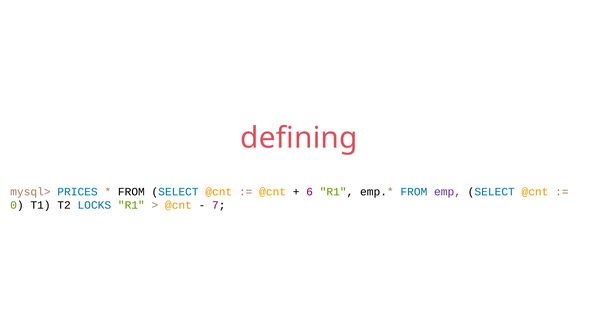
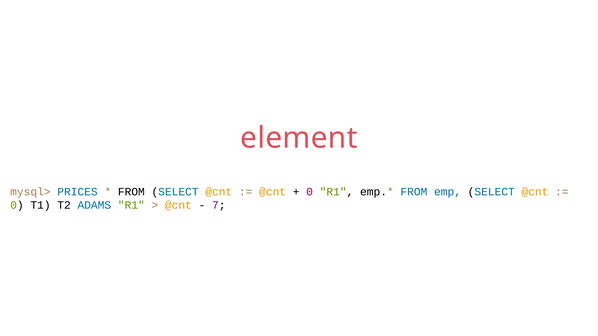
defining: defining -> element (299, 138)
6: 6 -> 0 (310, 192)
emp colour: purple -> blue (448, 192)
LOCKS: LOCKS -> ADAMS (94, 205)
